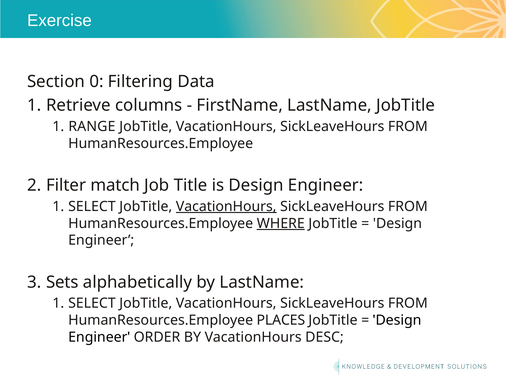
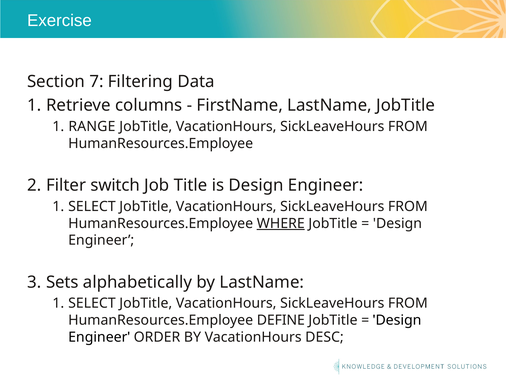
0: 0 -> 7 (96, 82)
match: match -> switch (115, 185)
VacationHours underline: present -> none (226, 206)
PLACES: PLACES -> DEFINE (281, 320)
